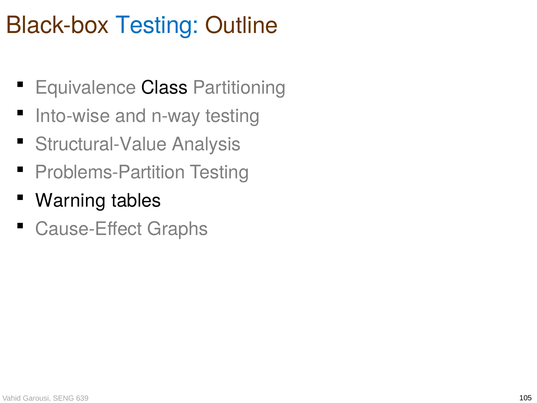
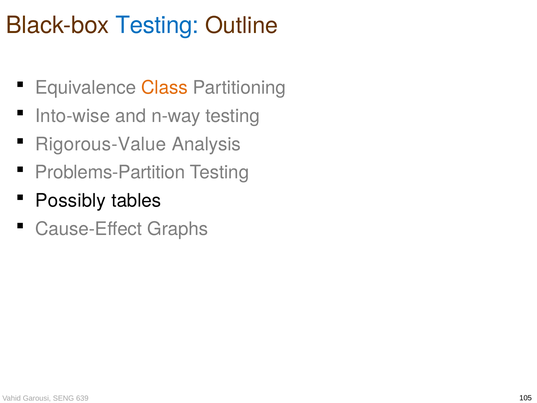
Class colour: black -> orange (164, 88)
Structural-Value: Structural-Value -> Rigorous-Value (101, 144)
Warning: Warning -> Possibly (71, 201)
